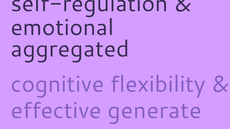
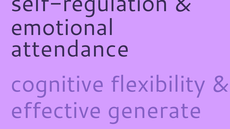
aggregated: aggregated -> attendance (70, 49)
